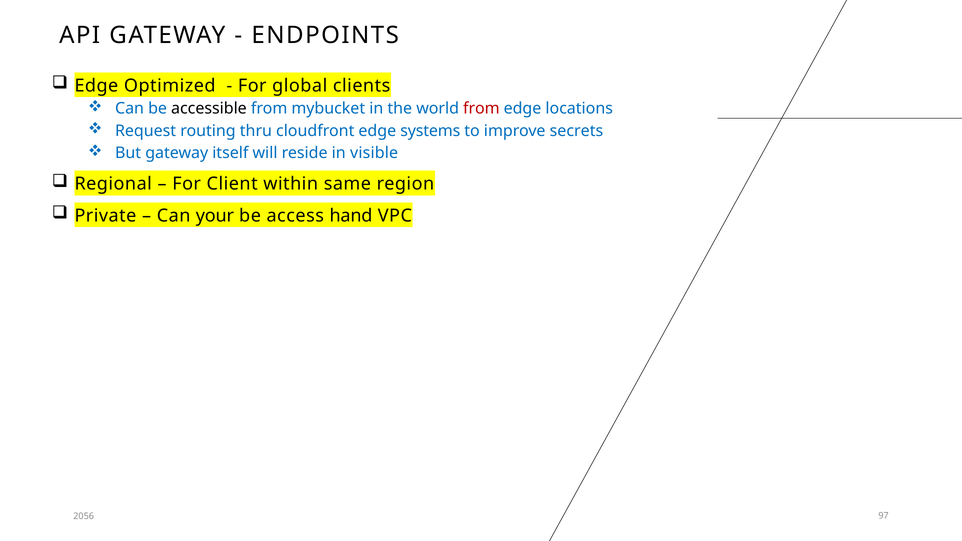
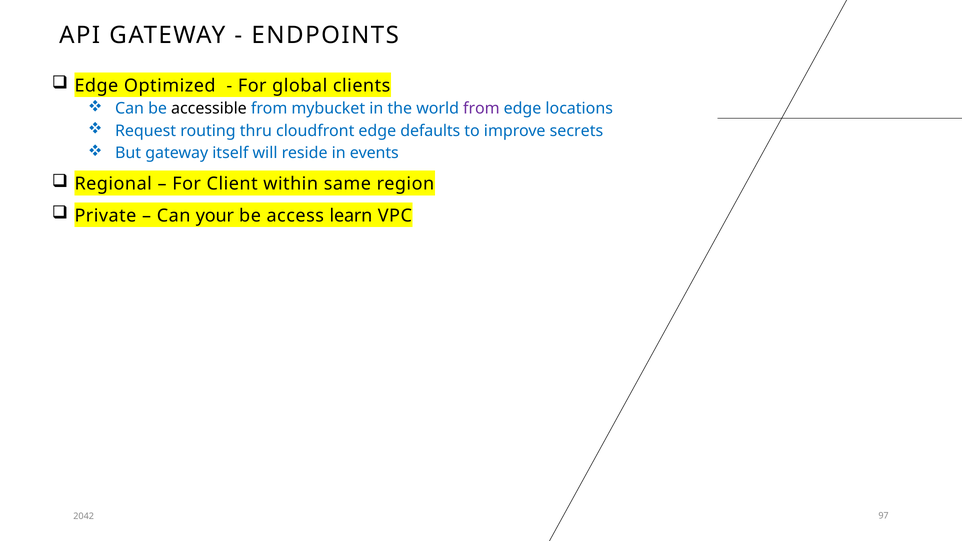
from colour: red -> purple (481, 109)
systems: systems -> defaults (430, 131)
visible: visible -> events (374, 153)
hand: hand -> learn (351, 216)
2056: 2056 -> 2042 (84, 517)
